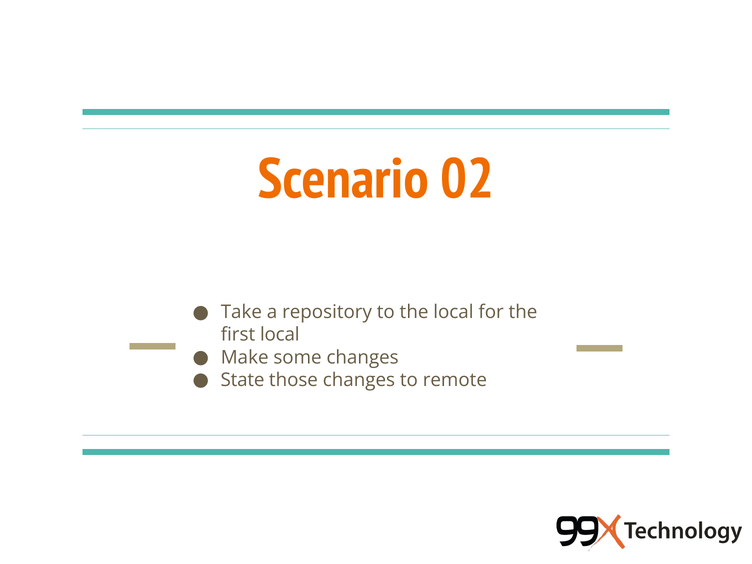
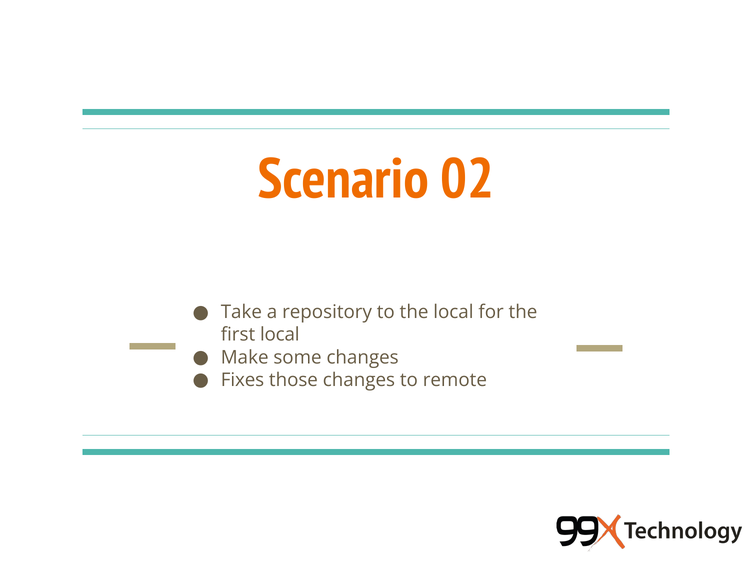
State: State -> Fixes (243, 380)
